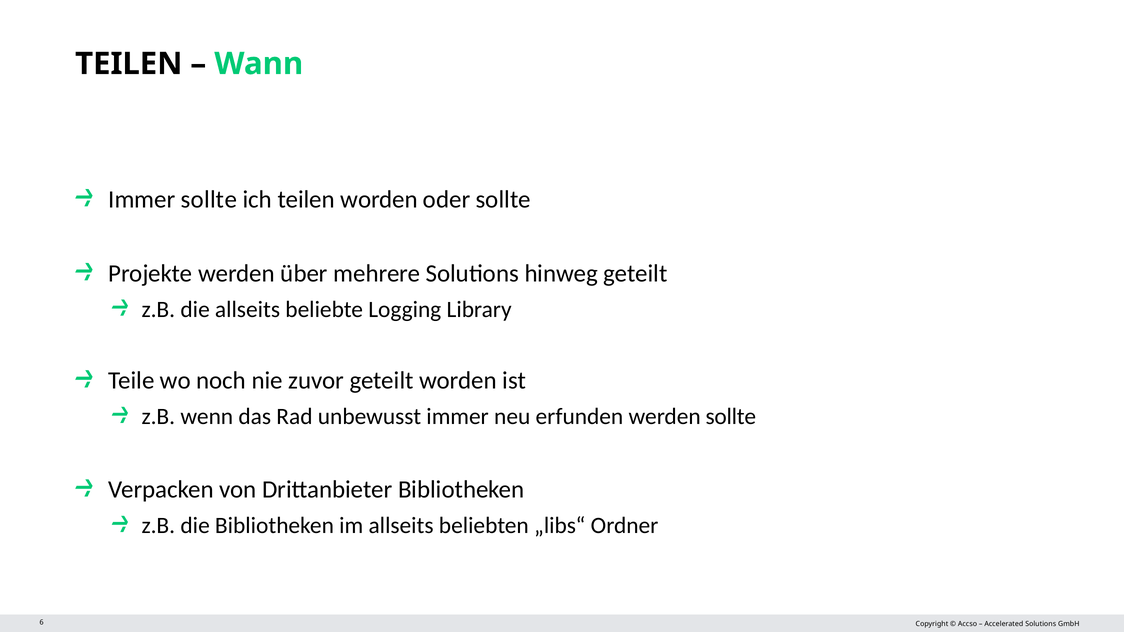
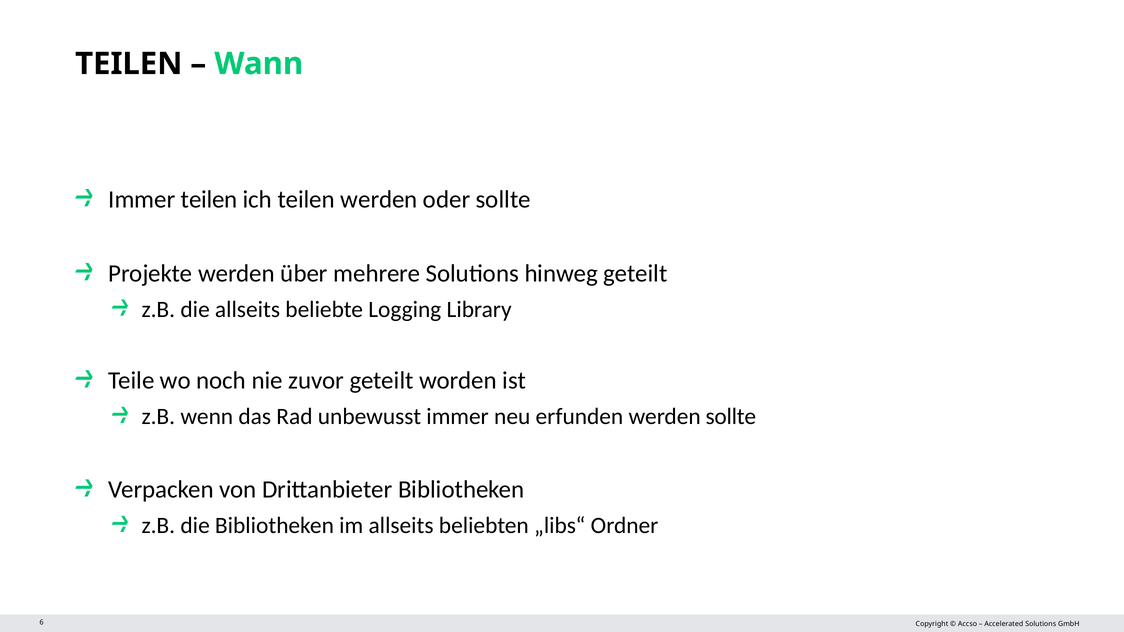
Immer sollte: sollte -> teilen (209, 199)
teilen worden: worden -> werden (379, 199)
